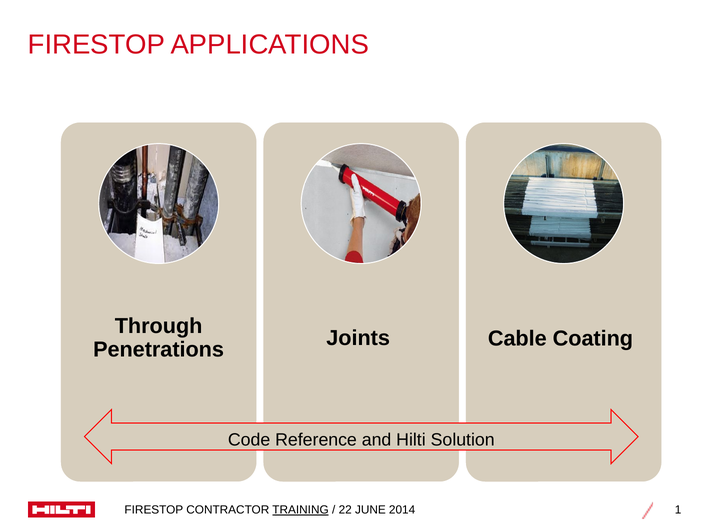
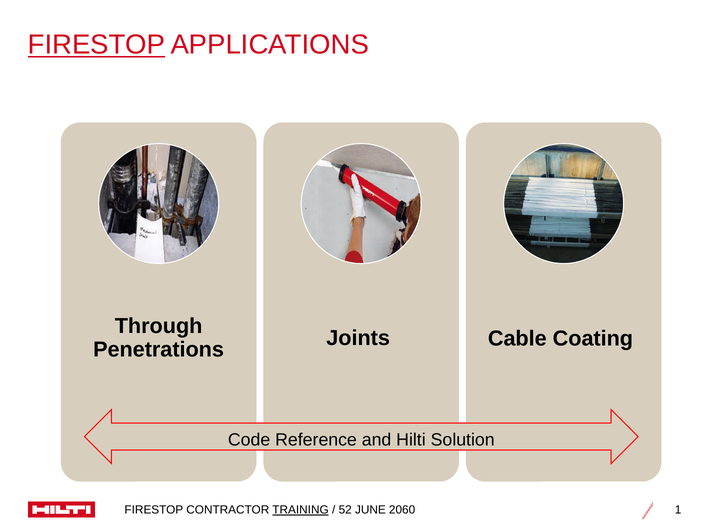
FIRESTOP underline: none -> present (96, 45)
22: 22 -> 52 (345, 510)
2014: 2014 -> 2060 (402, 510)
